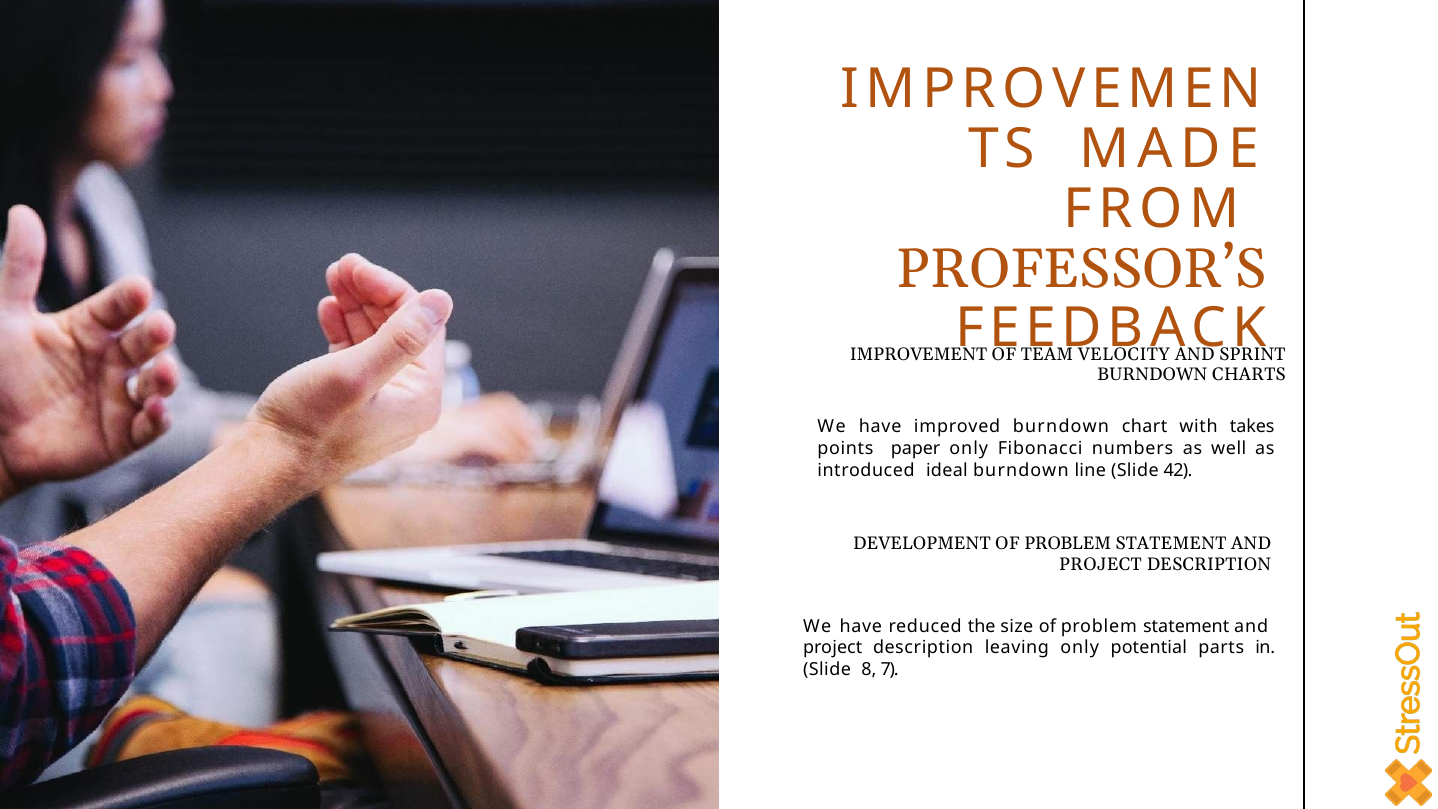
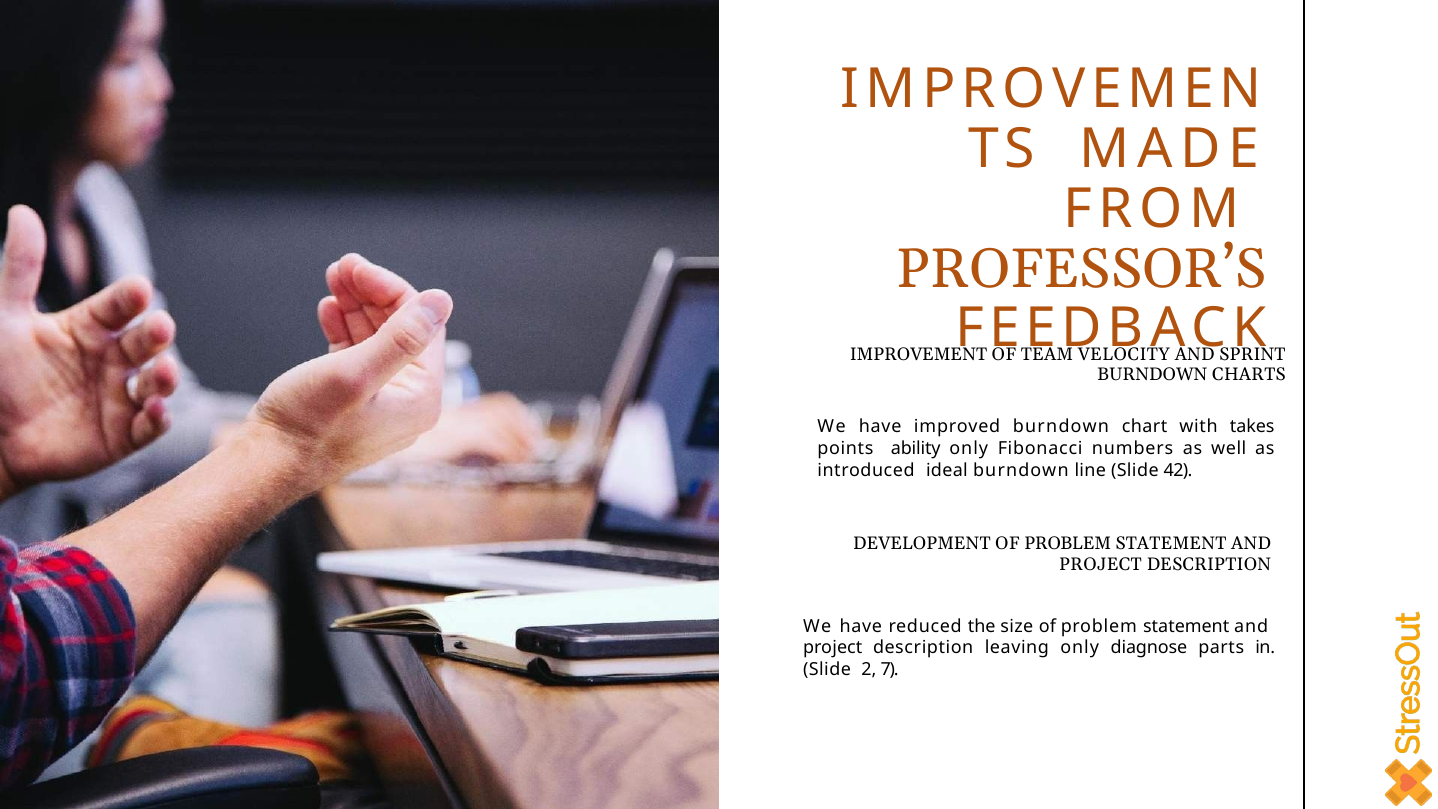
paper: paper -> ability (916, 449)
potential: potential -> diagnose (1149, 648)
8: 8 -> 2 (869, 669)
